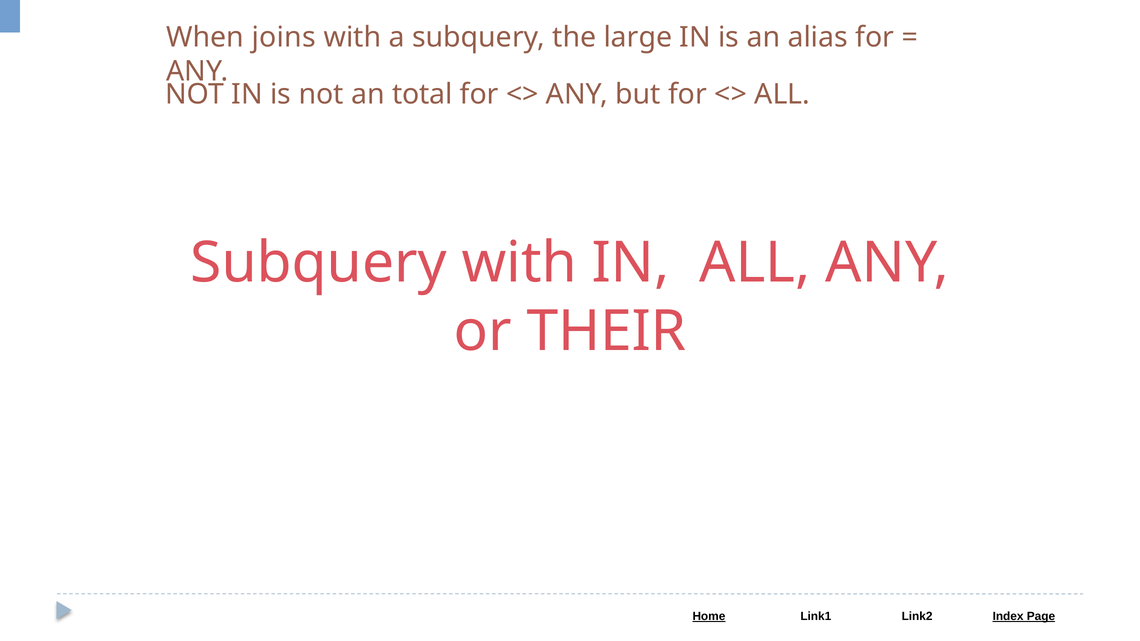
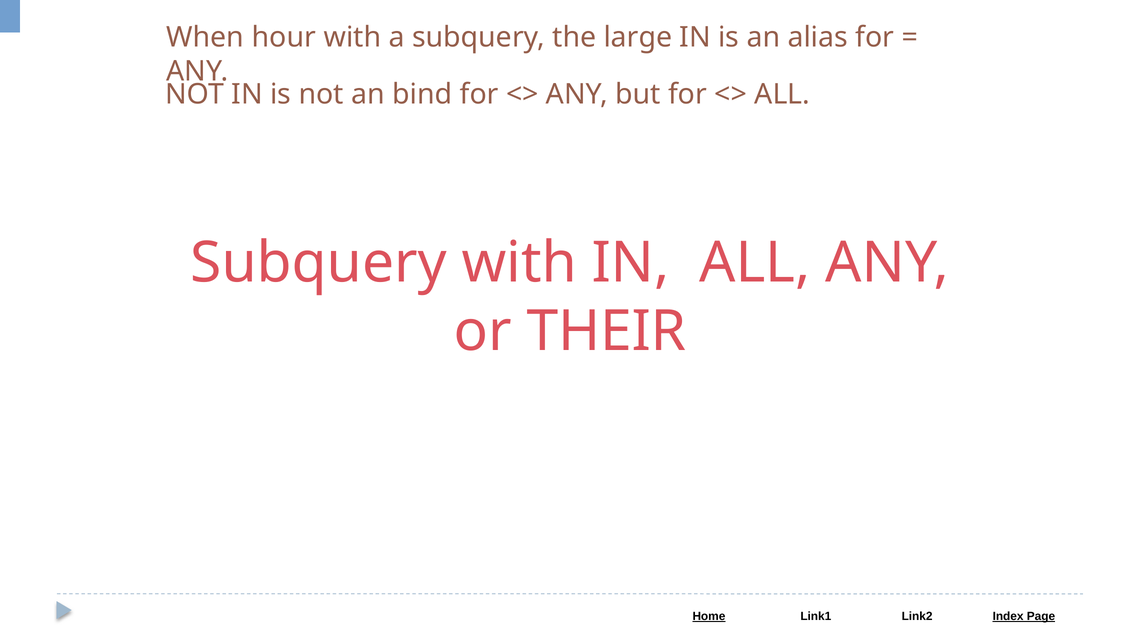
joins: joins -> hour (284, 37)
total: total -> bind (422, 95)
